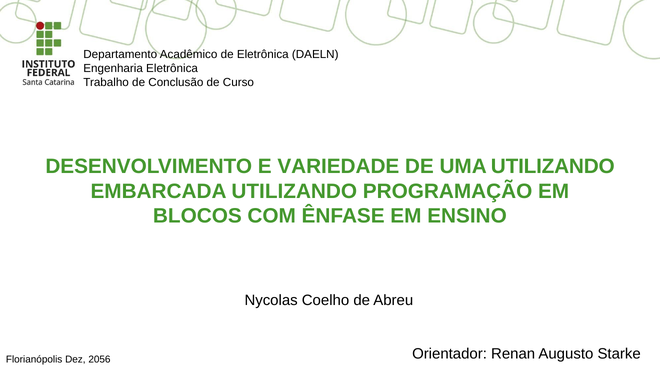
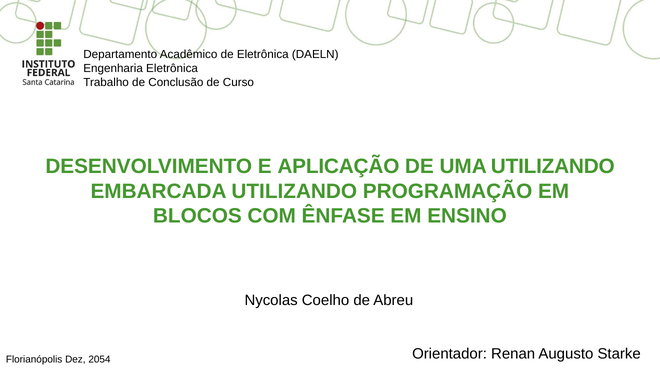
VARIEDADE: VARIEDADE -> APLICAÇÃO (338, 166)
2056: 2056 -> 2054 (99, 360)
